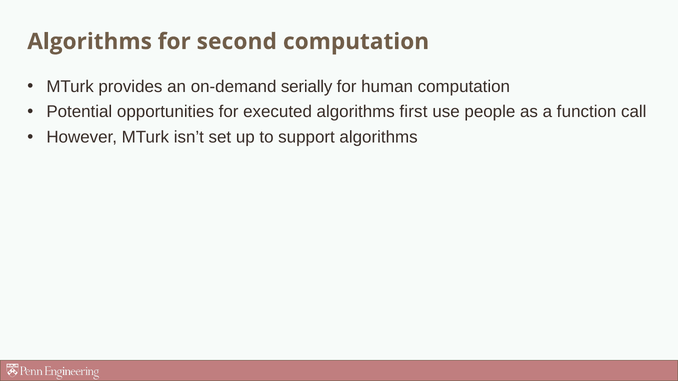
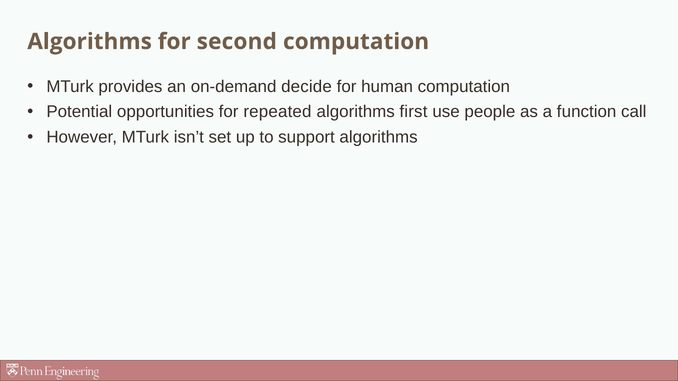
serially: serially -> decide (307, 87)
executed: executed -> repeated (277, 112)
